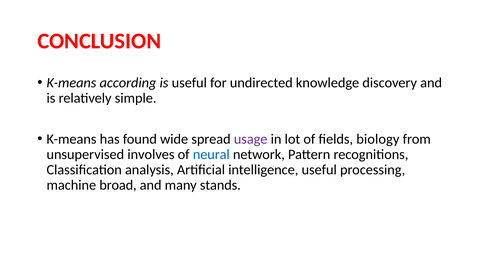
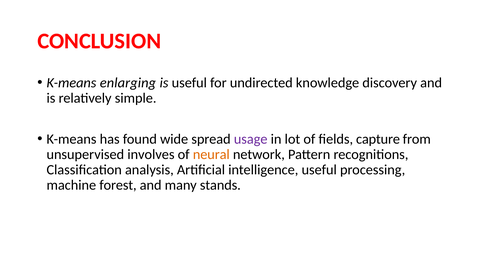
according: according -> enlarging (128, 83)
biology: biology -> capture (378, 139)
neural colour: blue -> orange (211, 155)
broad: broad -> forest (118, 186)
